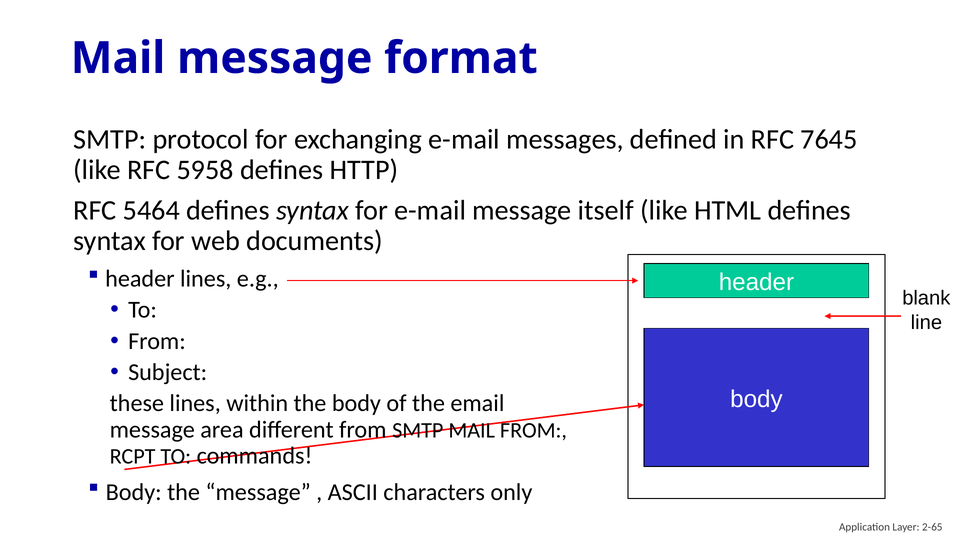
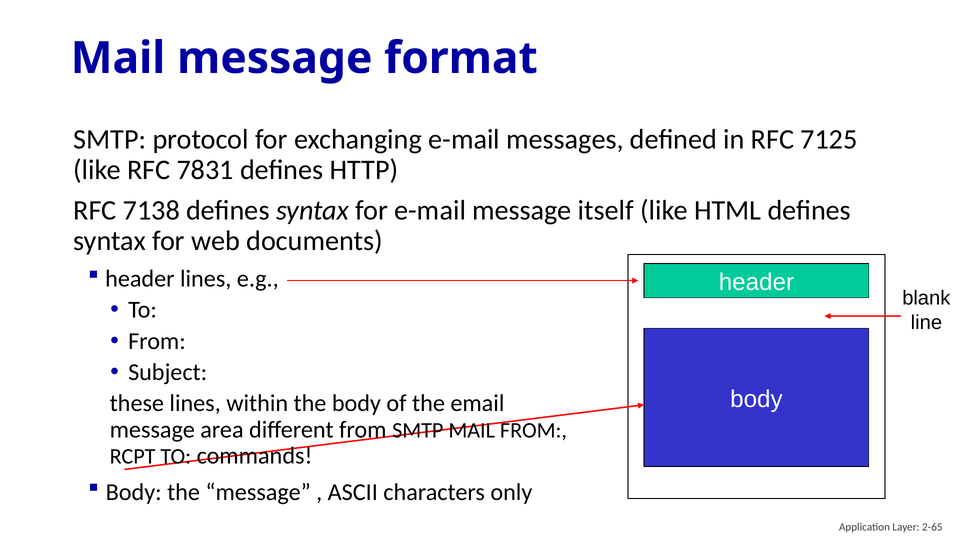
7645: 7645 -> 7125 (829, 139)
5958: 5958 -> 7831 (205, 170)
5464: 5464 -> 7138 (151, 210)
